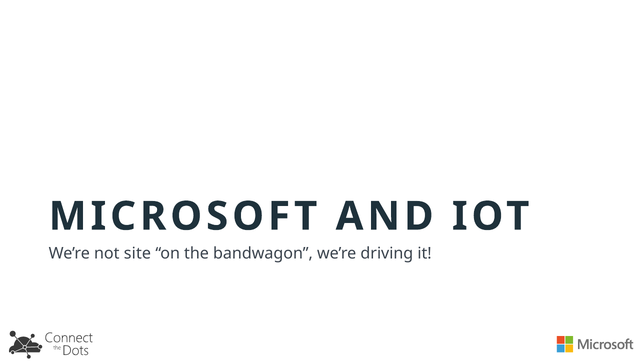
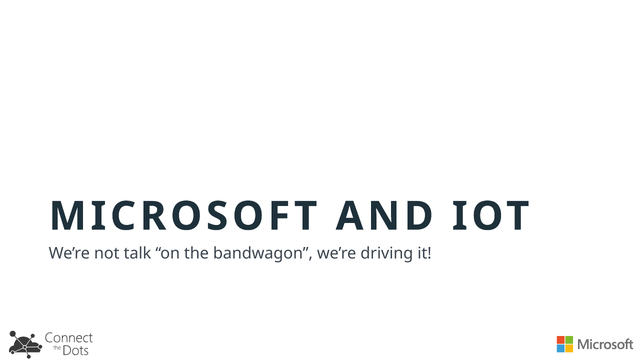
site: site -> talk (138, 253)
